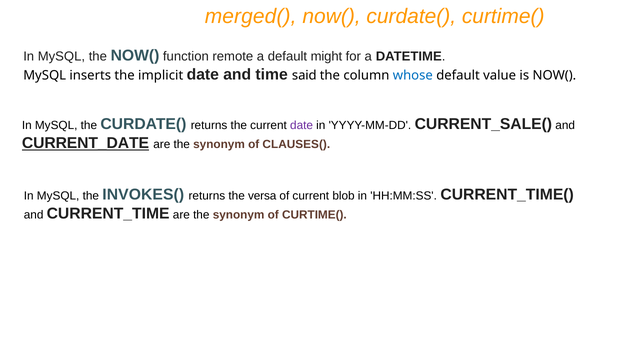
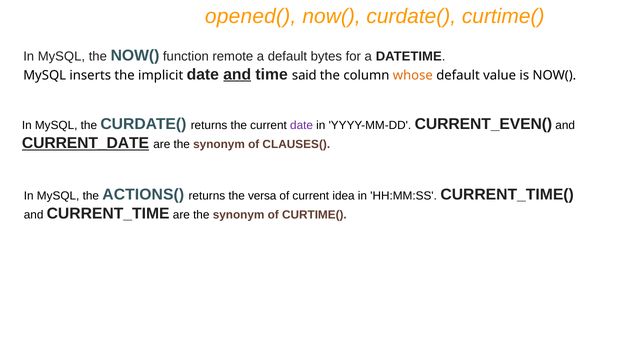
merged(: merged( -> opened( (251, 16)
might: might -> bytes (326, 57)
and underline: none -> present (237, 75)
whose colour: blue -> orange (413, 75)
CURRENT_SALE(: CURRENT_SALE( -> CURRENT_EVEN( (483, 124)
INVOKES(: INVOKES( -> ACTIONS( (143, 195)
blob: blob -> idea (344, 196)
